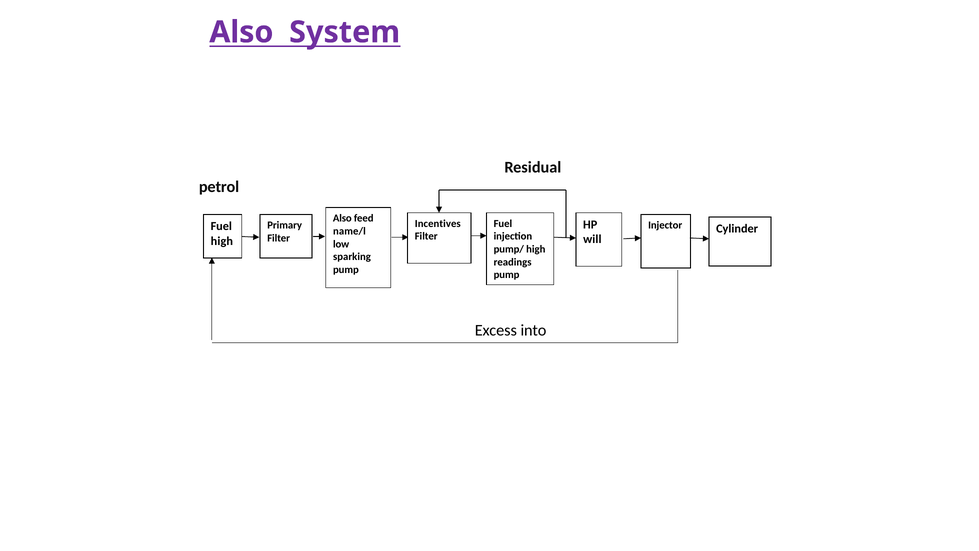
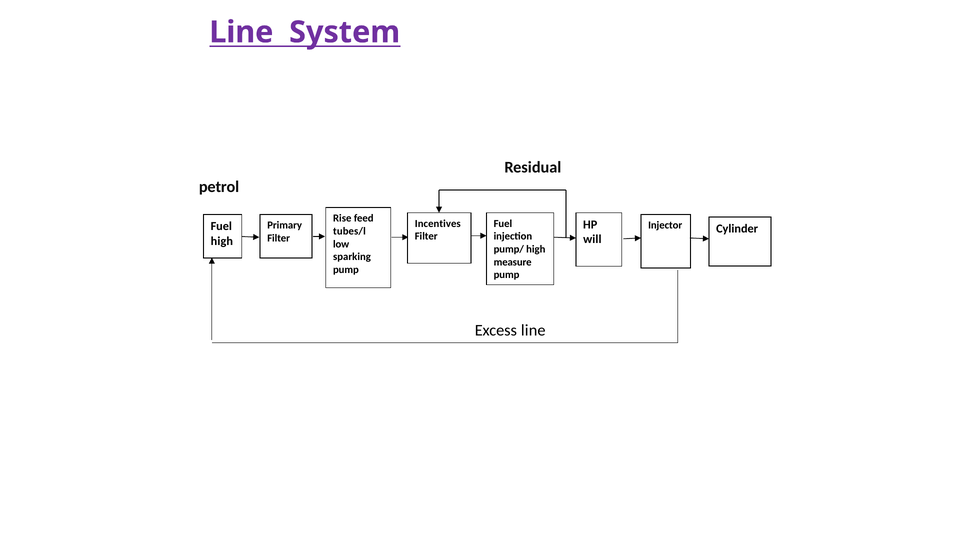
Also: Also -> Line (241, 32)
Also: Also -> Rise (342, 218)
name/l: name/l -> tubes/l (349, 231)
readings: readings -> measure (513, 262)
Excess into: into -> line (533, 330)
